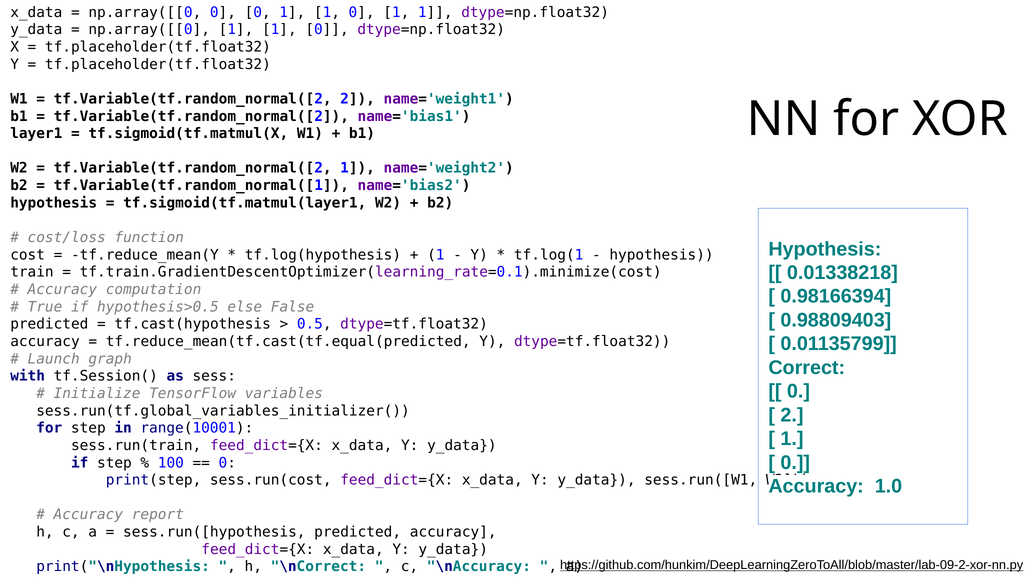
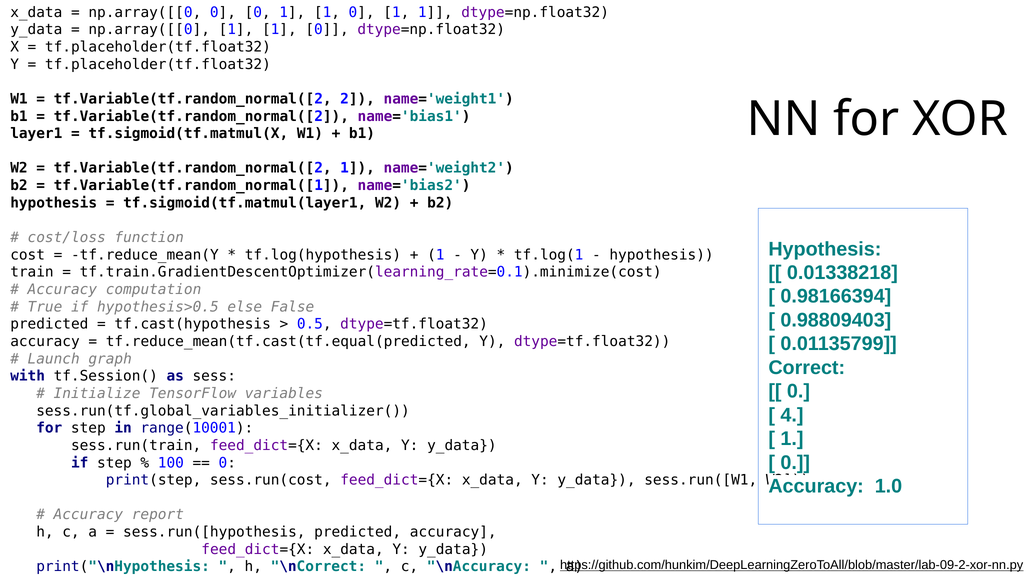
2: 2 -> 4 (792, 415)
